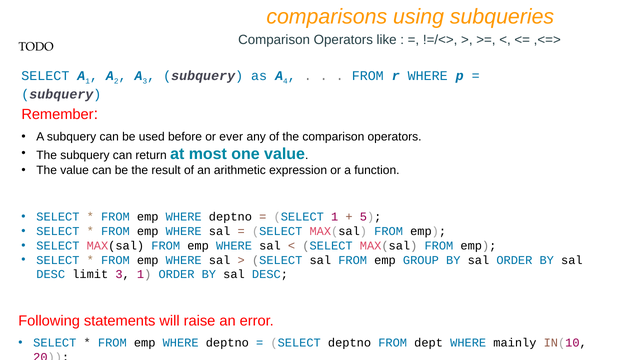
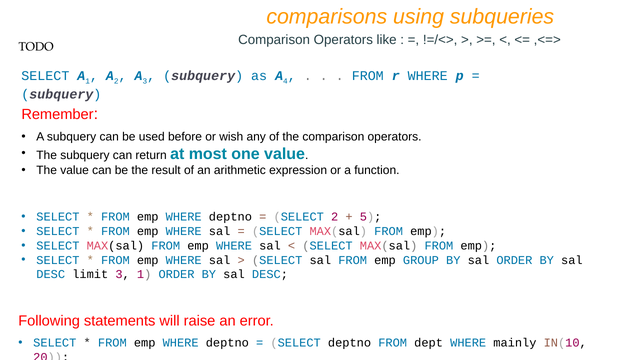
ever: ever -> wish (231, 137)
SELECT 1: 1 -> 2 (335, 217)
